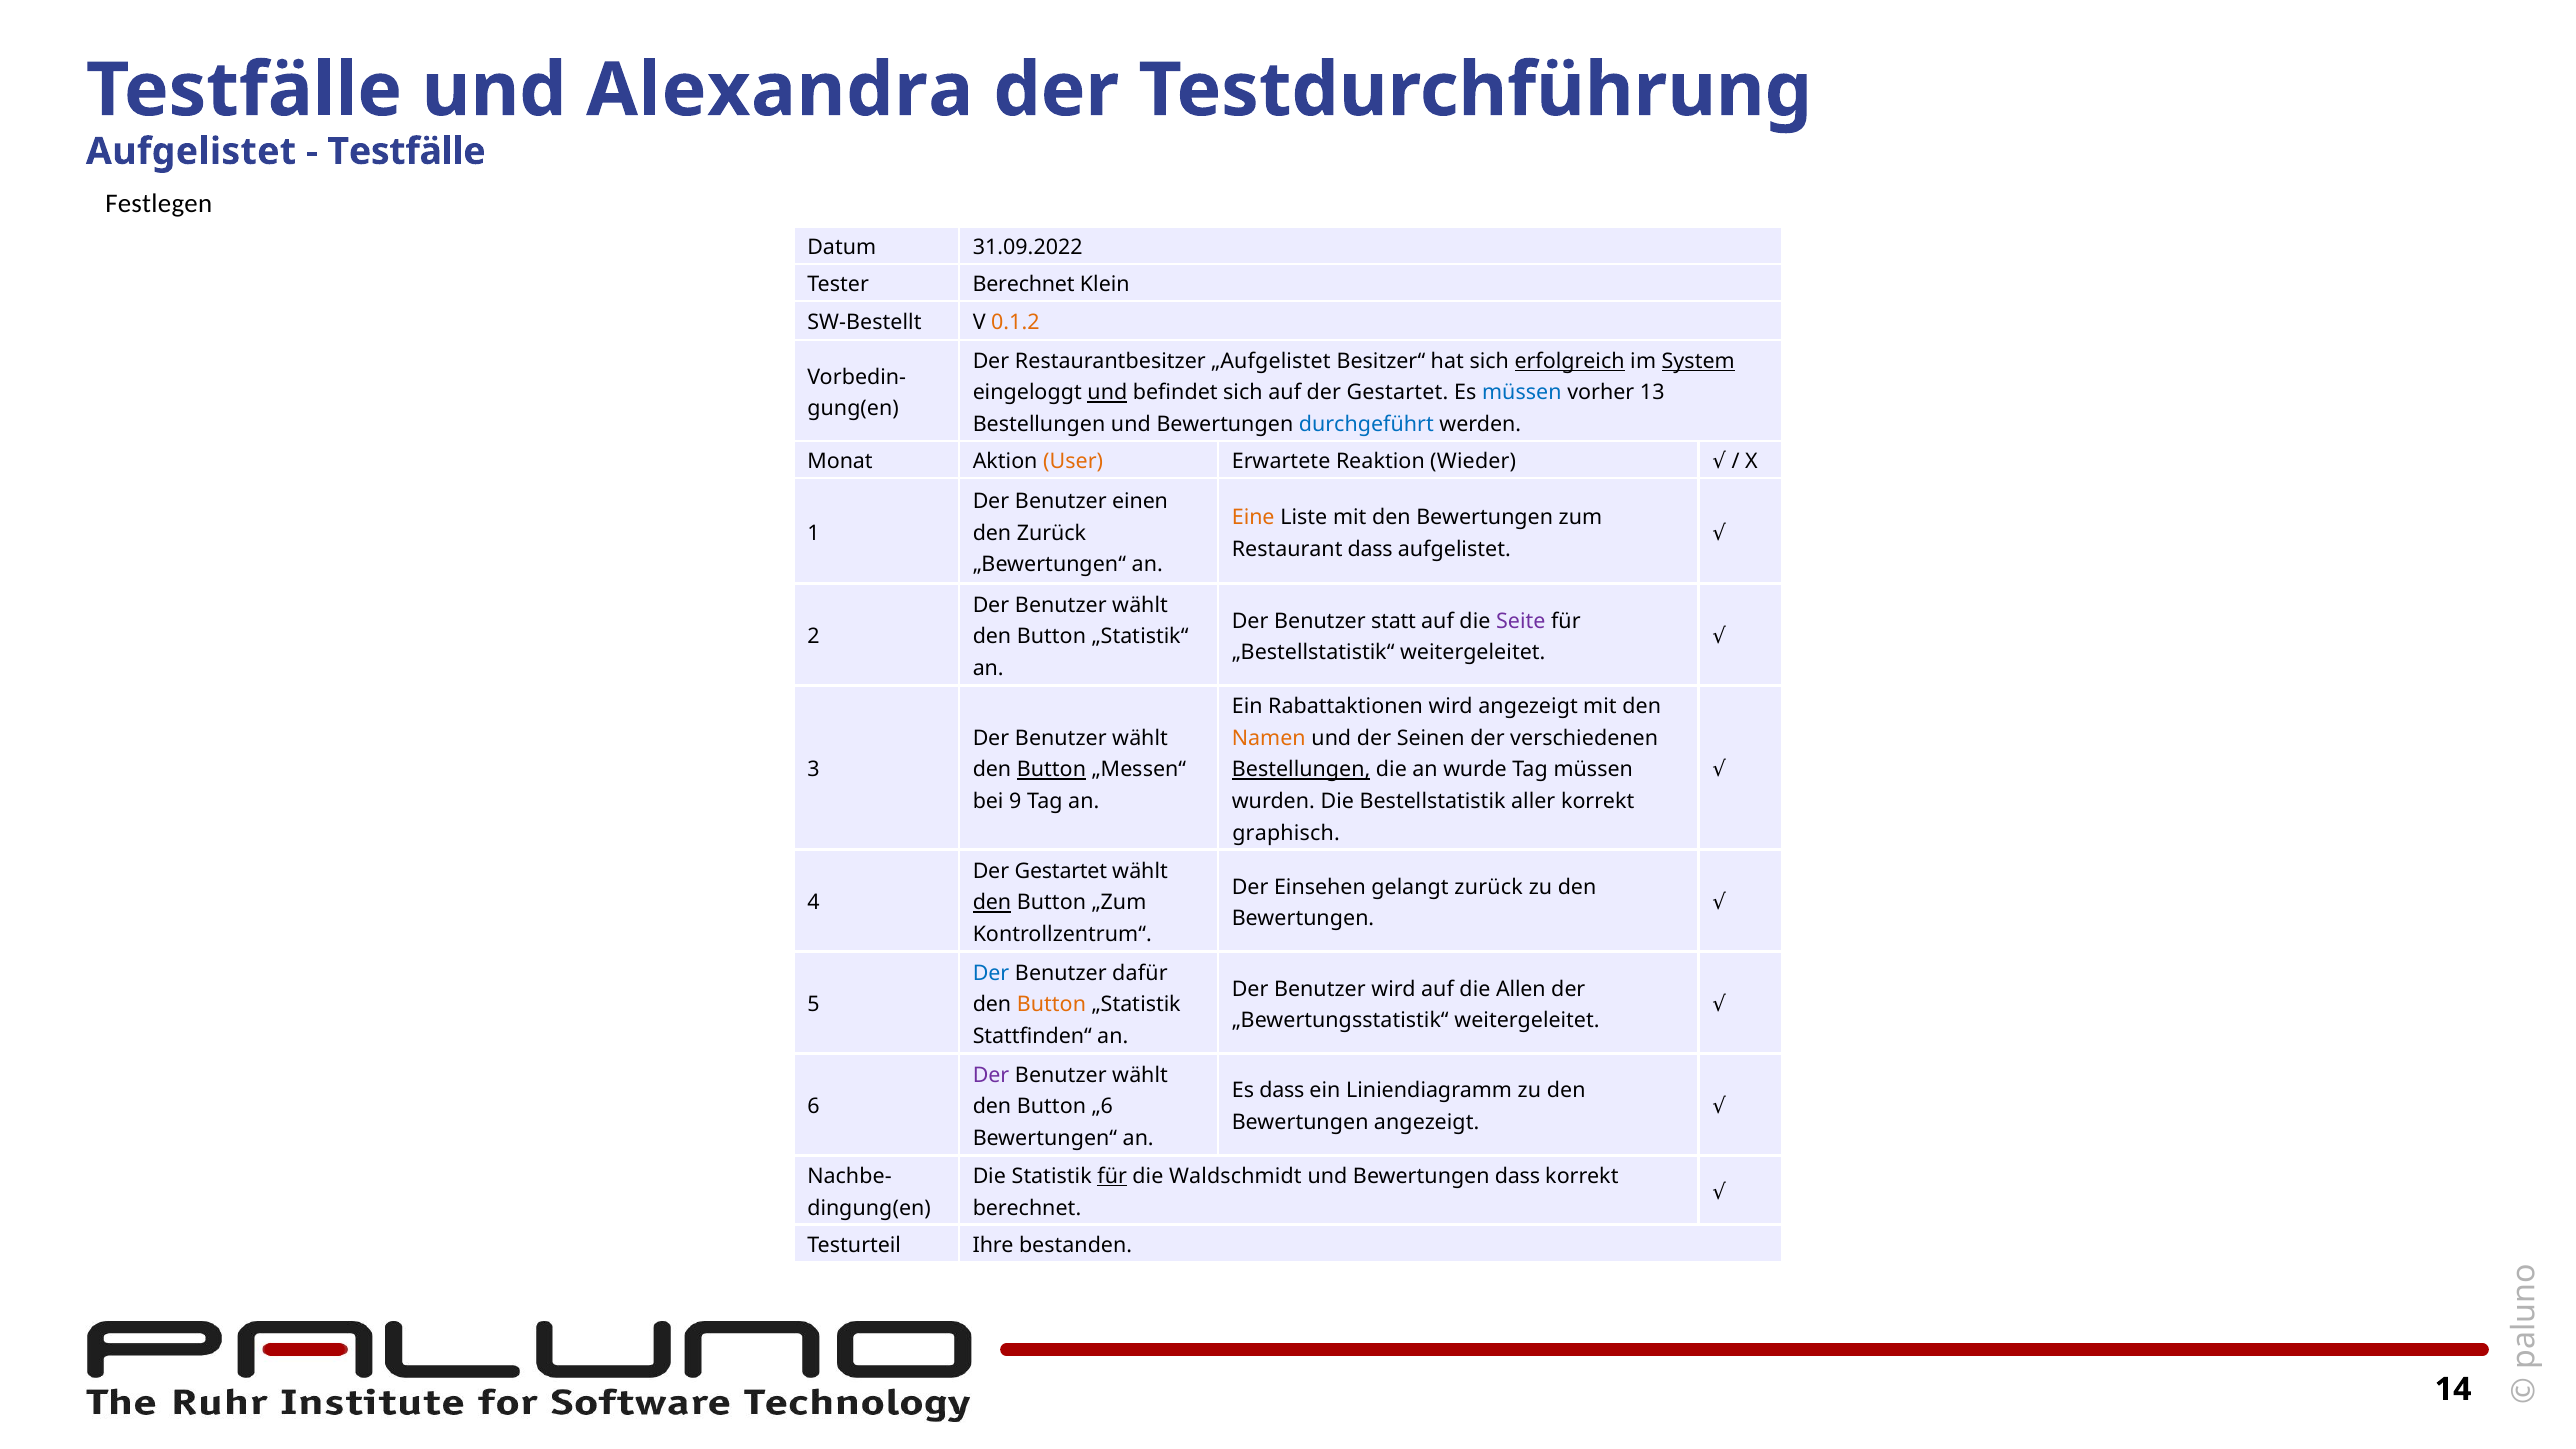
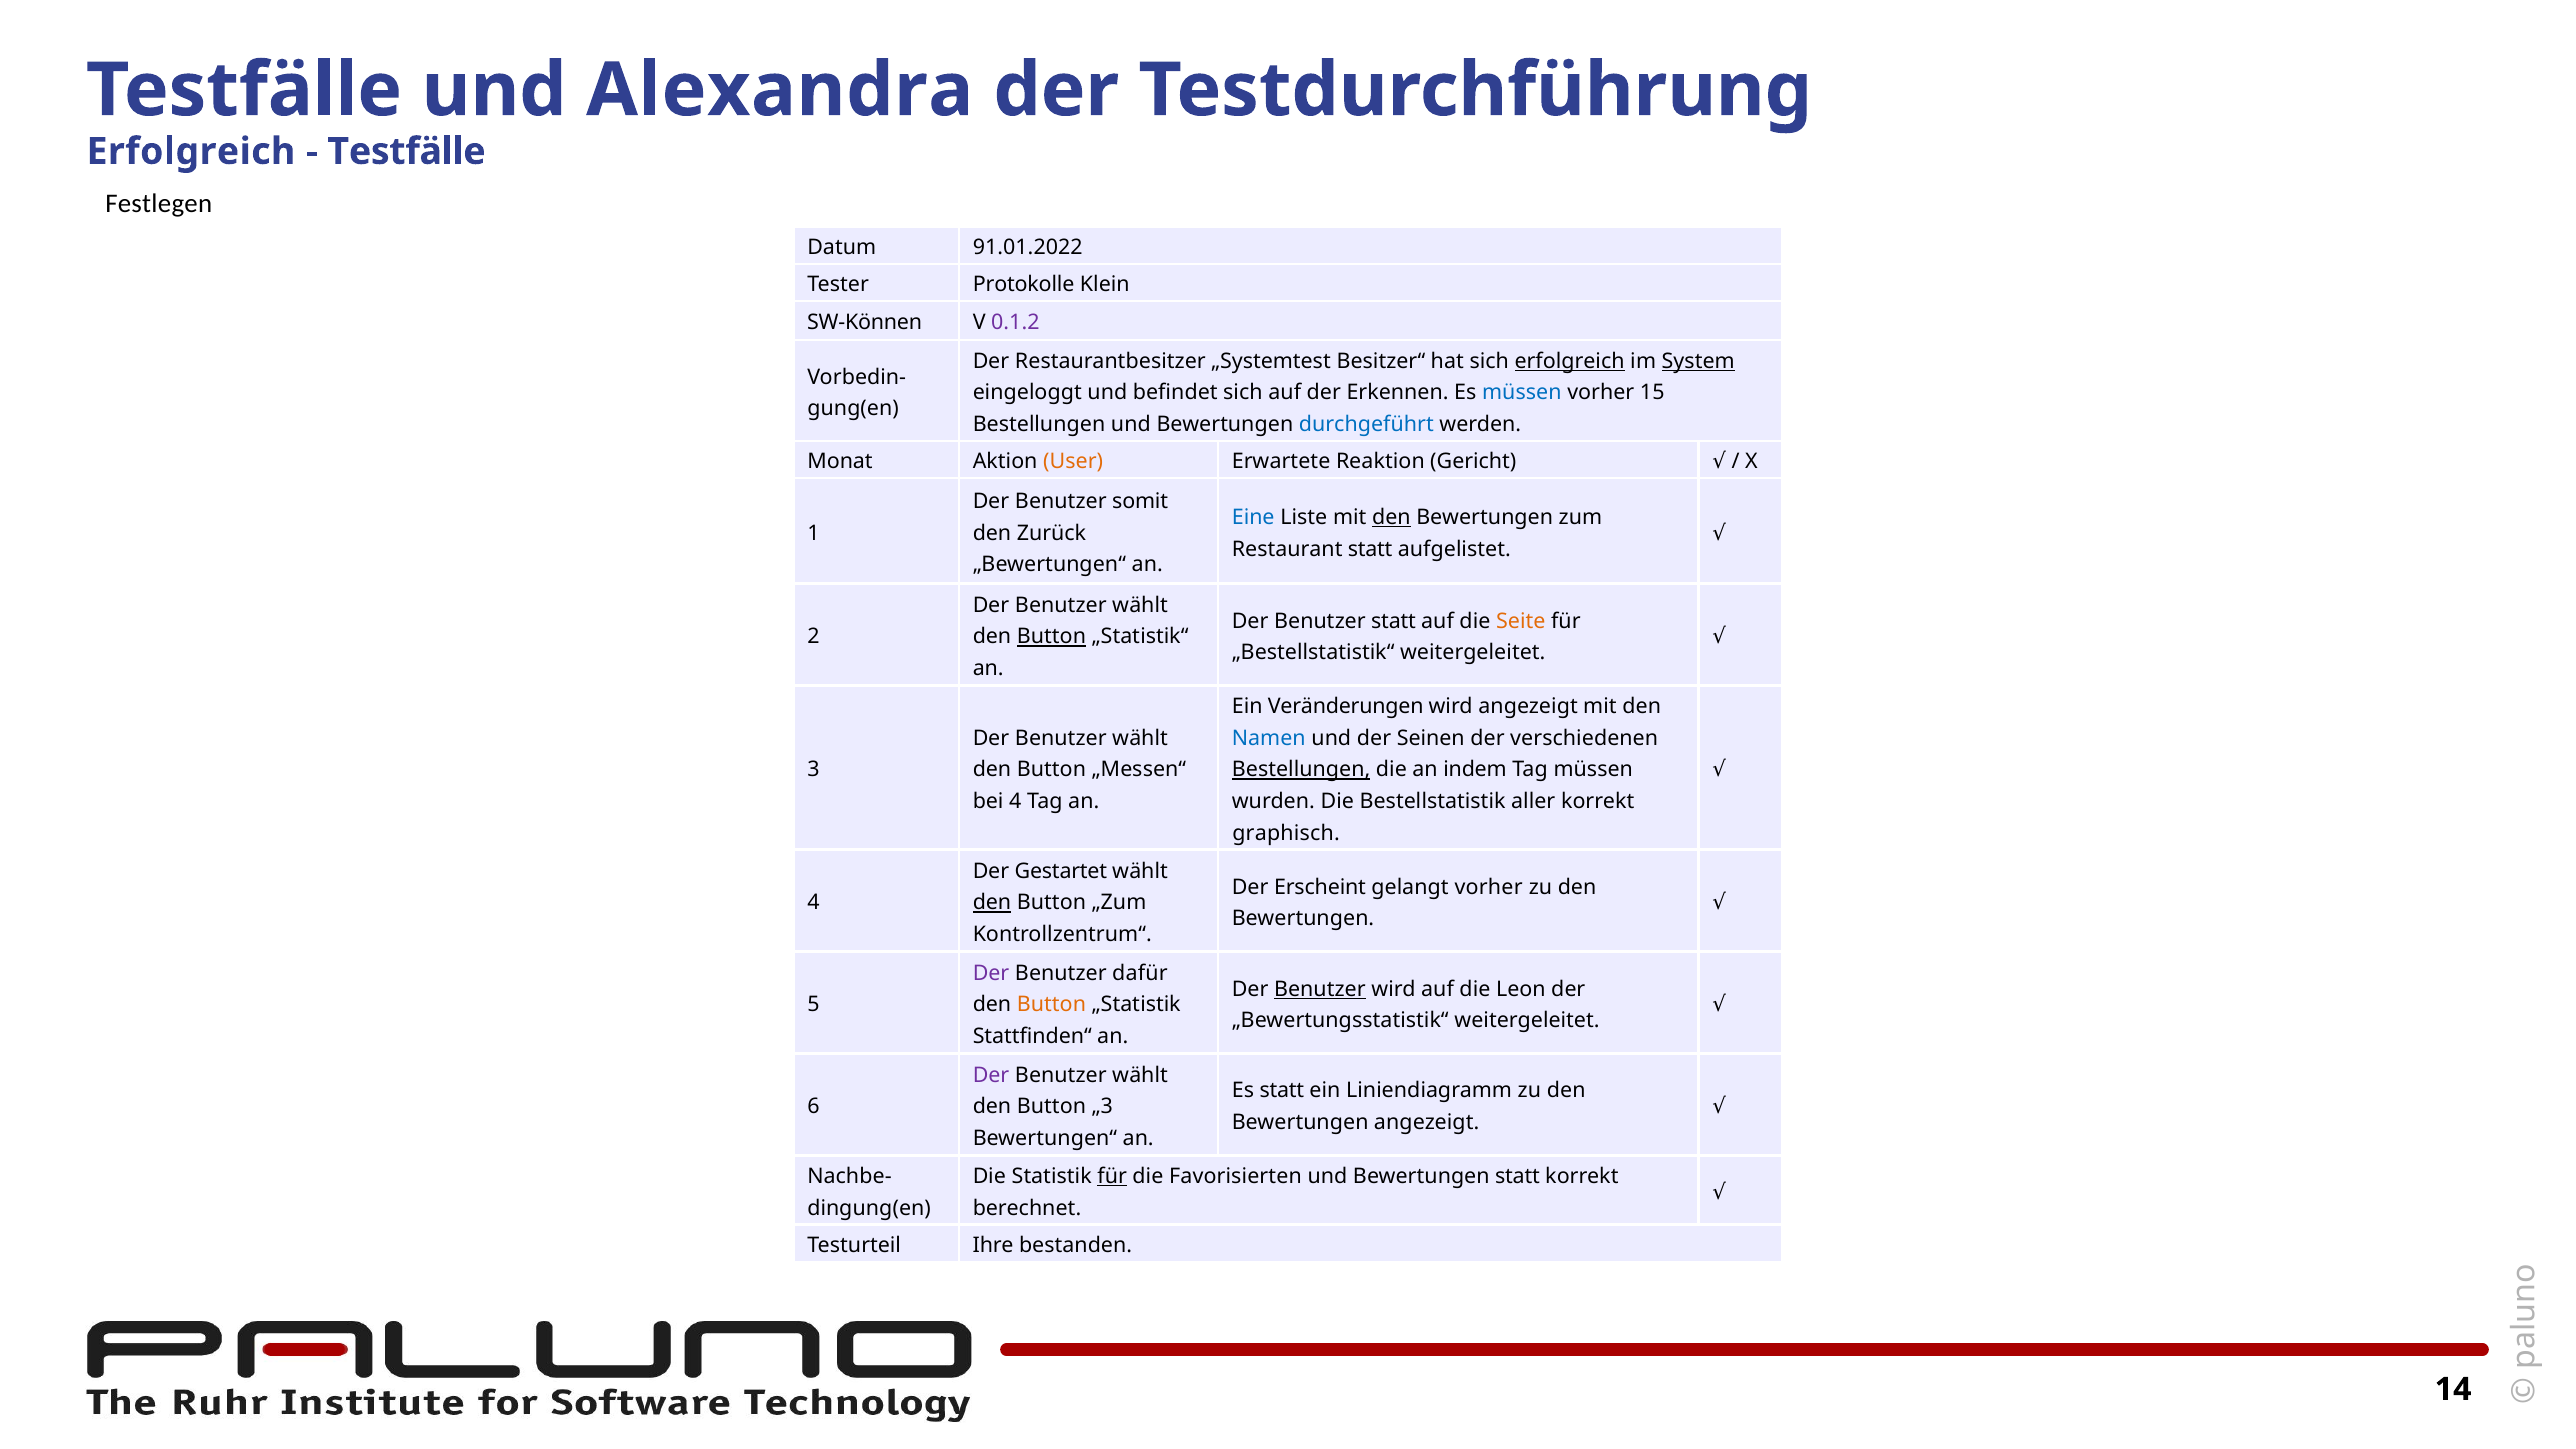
Aufgelistet: Aufgelistet -> Erfolgreich (191, 152)
31.09.2022: 31.09.2022 -> 91.01.2022 (1028, 247)
Tester Berechnet: Berechnet -> Protokolle (1024, 285)
SW-Bestellt: SW-Bestellt -> SW-Können (865, 323)
0.1.2 colour: orange -> purple (1015, 323)
„Aufgelistet: „Aufgelistet -> „Systemtest (1271, 361)
und underline: present -> none (1107, 393)
auf der Gestartet: Gestartet -> Erkennen (1398, 393)
13: 13 -> 15 (1652, 393)
Wieder: Wieder -> Gericht (1473, 462)
einen: einen -> somit (1140, 501)
Eine colour: orange -> blue (1253, 517)
den underline: none -> present (1391, 517)
Restaurant dass: dass -> statt (1370, 549)
Seite colour: purple -> orange (1521, 621)
Button underline: none -> present (1051, 637)
Rabattaktionen: Rabattaktionen -> Veränderungen (1346, 706)
Namen colour: orange -> blue (1269, 738)
Button underline: present -> none (1051, 770)
wurde: wurde -> indem (1475, 770)
bei 9: 9 -> 4 (1015, 802)
Einsehen: Einsehen -> Erscheint (1320, 887)
gelangt zurück: zurück -> vorher (1489, 887)
Der colour: blue -> purple (991, 973)
Benutzer underline: none -> present (1320, 989)
Allen: Allen -> Leon (1521, 989)
Es dass: dass -> statt (1282, 1091)
„6: „6 -> „3 (1102, 1107)
Waldschmidt: Waldschmidt -> Favorisierten (1235, 1176)
Bewertungen dass: dass -> statt (1517, 1176)
